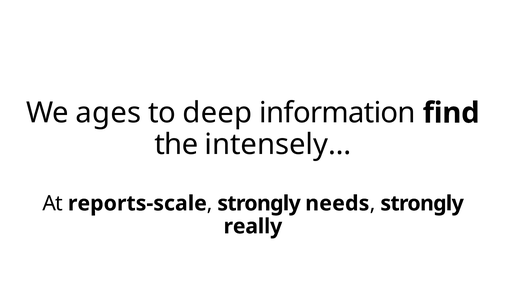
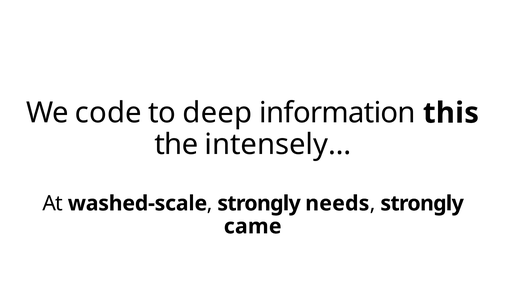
ages: ages -> code (108, 113)
find: find -> this (451, 113)
reports-scale: reports-scale -> washed-scale (137, 203)
really: really -> came (253, 226)
